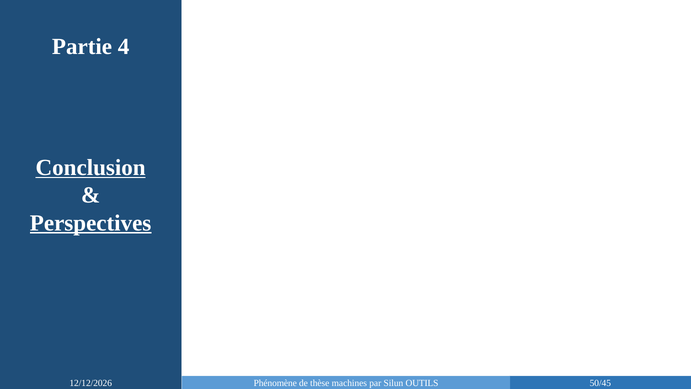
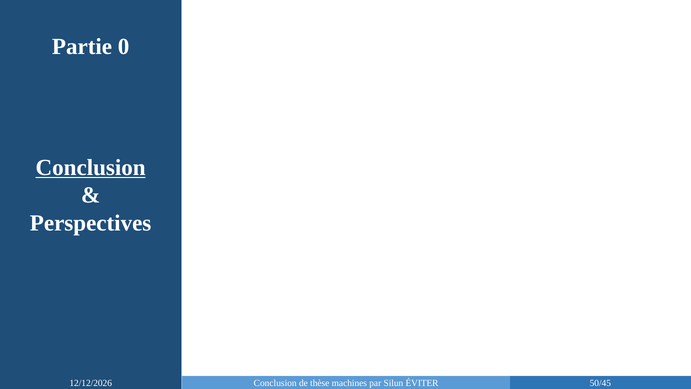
4: 4 -> 0 (124, 46)
Perspectives underline: present -> none (91, 223)
Phénomène: Phénomène -> Conclusion (275, 383)
OUTILS: OUTILS -> ÉVITER (422, 383)
